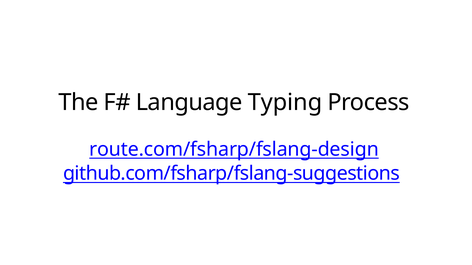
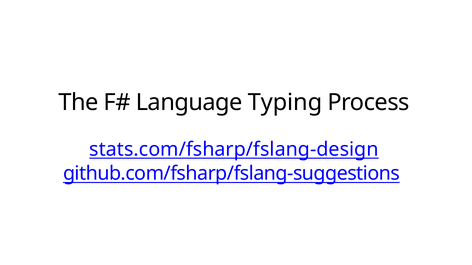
route.com/fsharp/fslang-design: route.com/fsharp/fslang-design -> stats.com/fsharp/fslang-design (234, 150)
